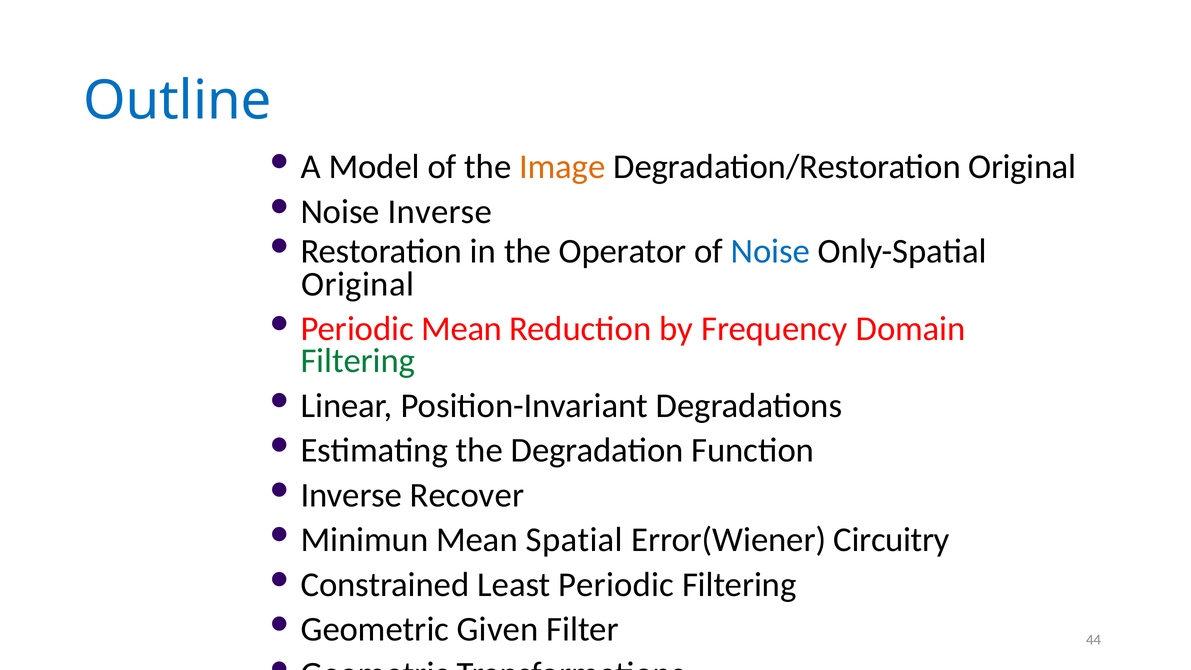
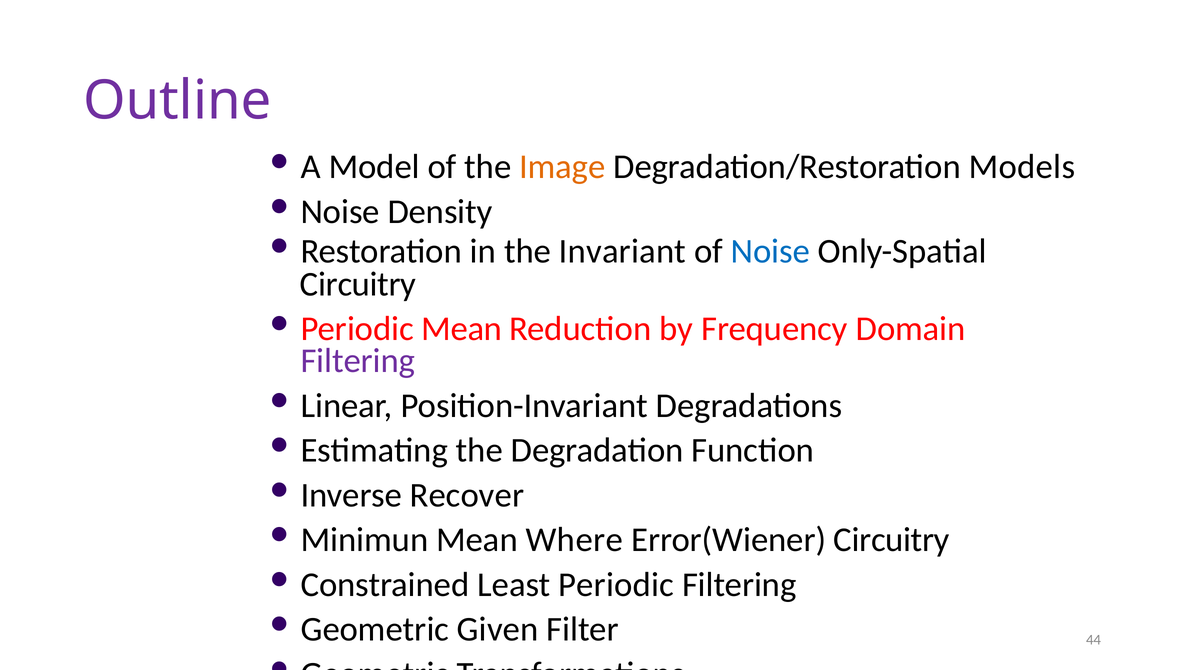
Outline colour: blue -> purple (177, 101)
Degradation/Restoration Original: Original -> Models (1022, 167)
Inverse: Inverse -> Density (440, 212)
Operator: Operator -> Invariant (622, 251)
Original: Original -> Circuitry (358, 284)
Filtering colour: green -> purple (358, 361)
Spatial: Spatial -> Where (574, 540)
